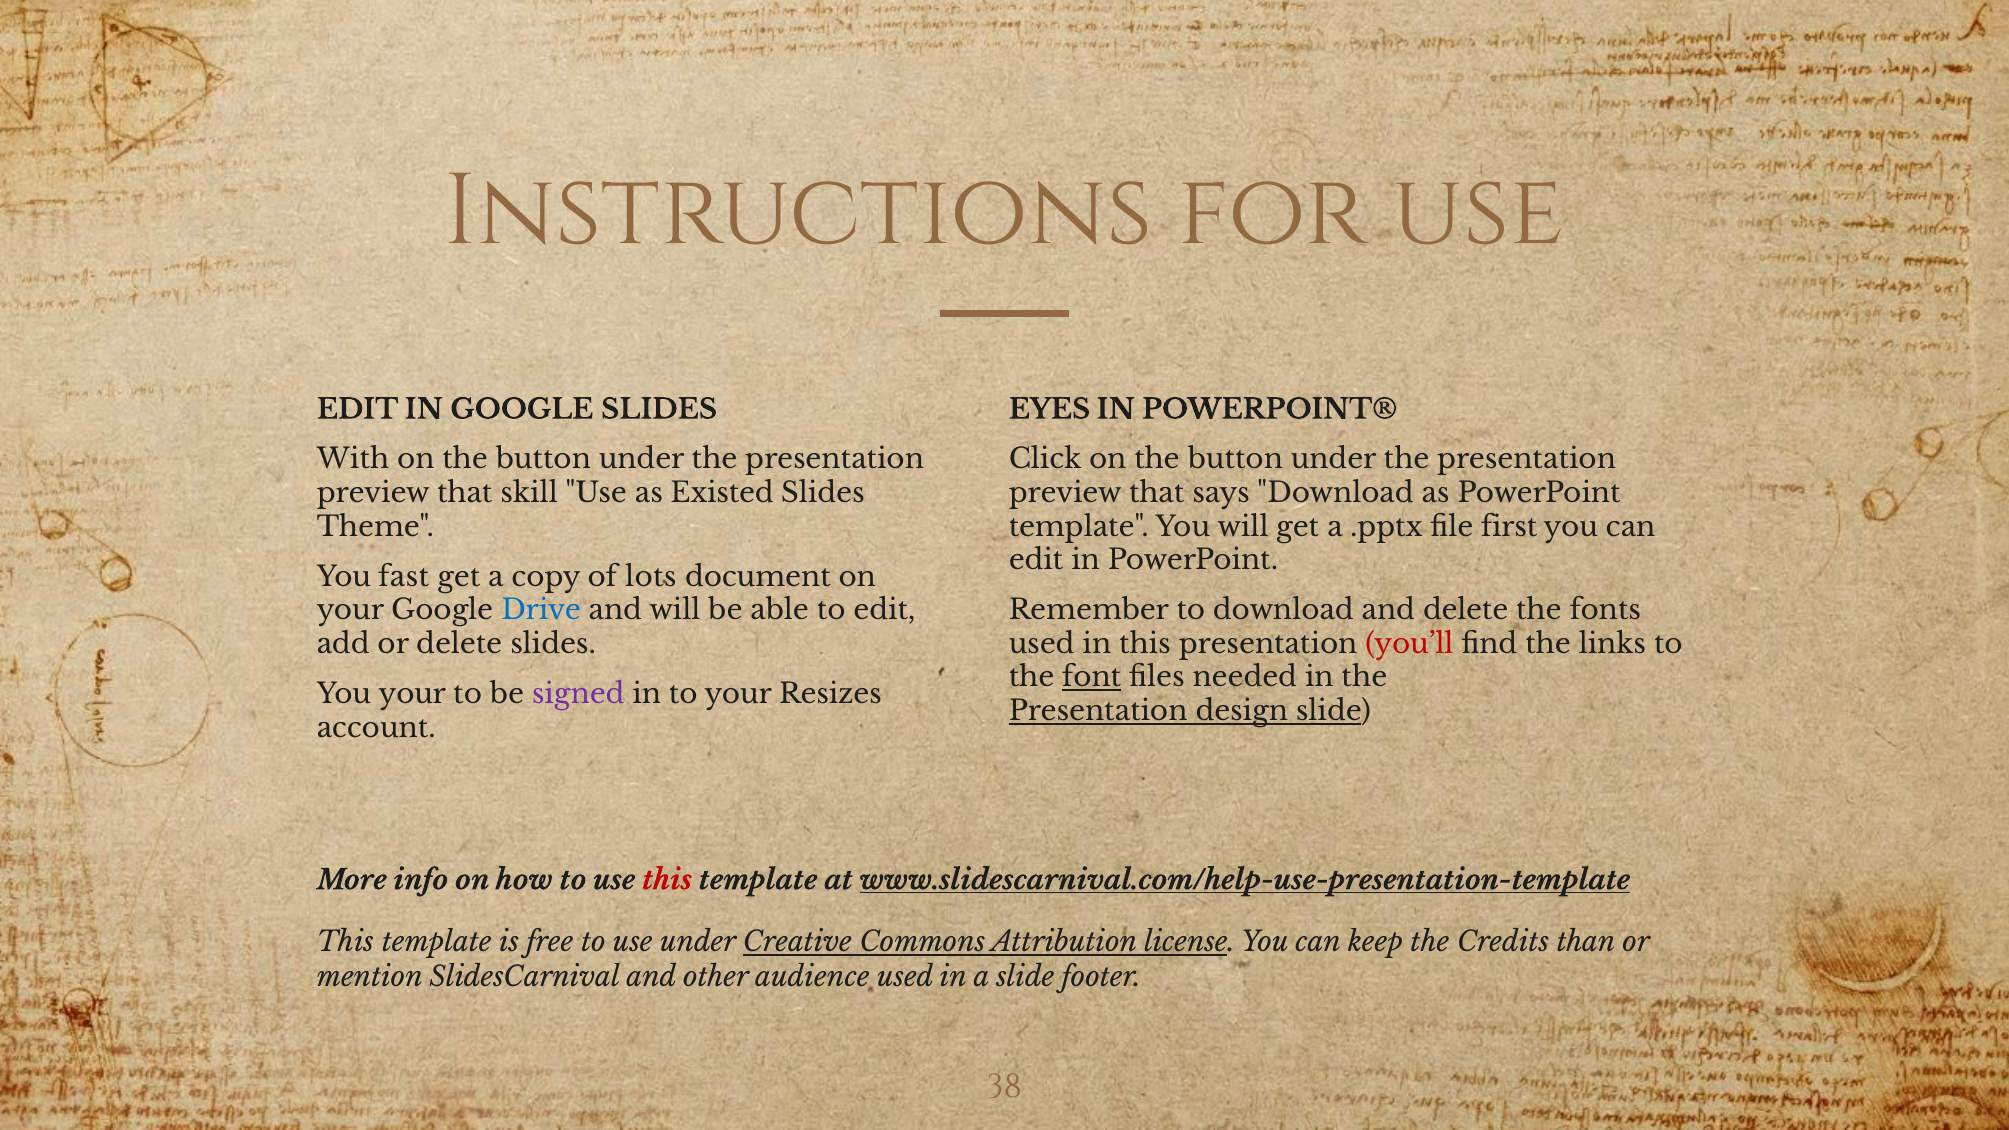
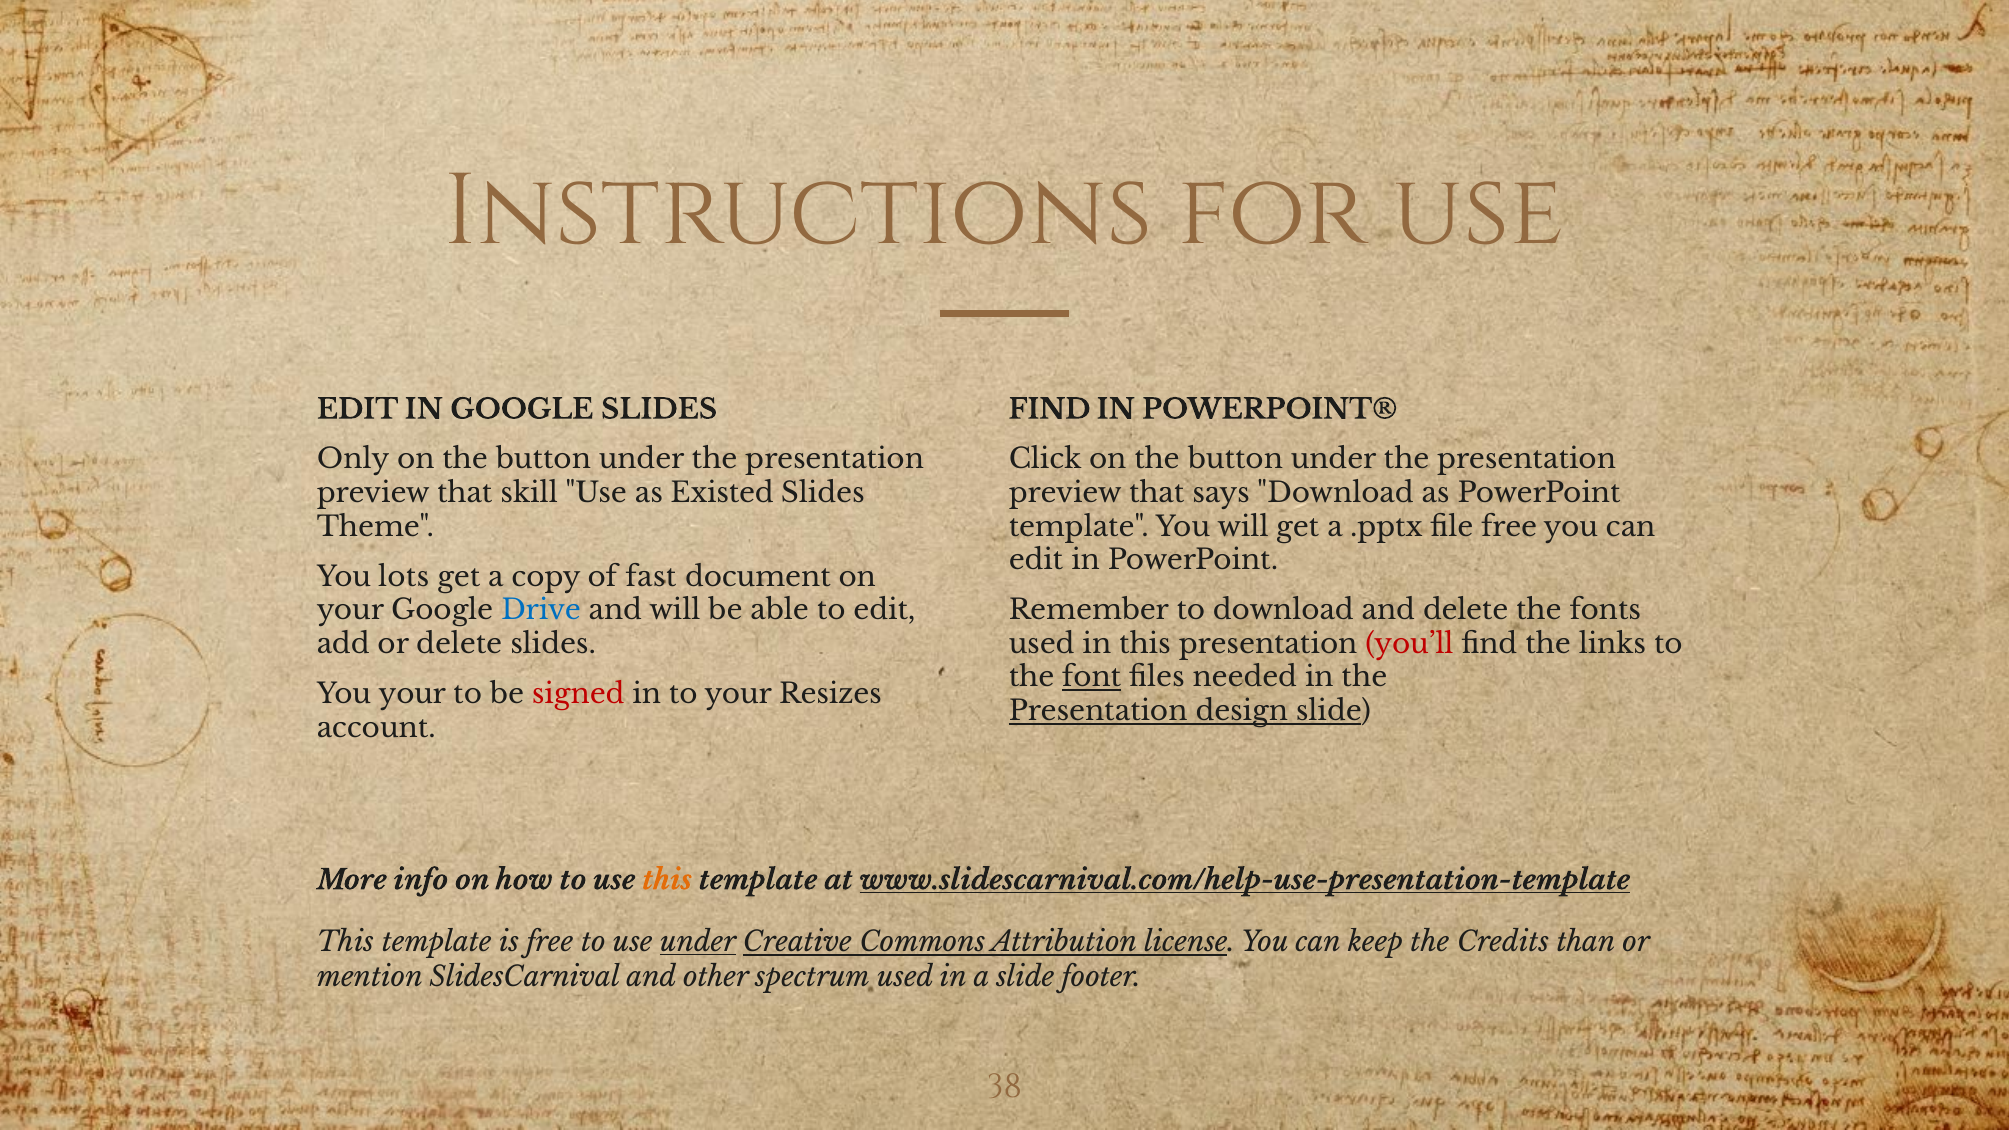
EYES: EYES -> FIND (1050, 410)
With: With -> Only (353, 460)
file first: first -> free (1509, 527)
fast: fast -> lots (404, 577)
lots: lots -> fast (651, 577)
signed colour: purple -> red (578, 695)
this colour: red -> orange (667, 880)
under underline: none -> present (698, 943)
audience: audience -> spectrum (812, 977)
